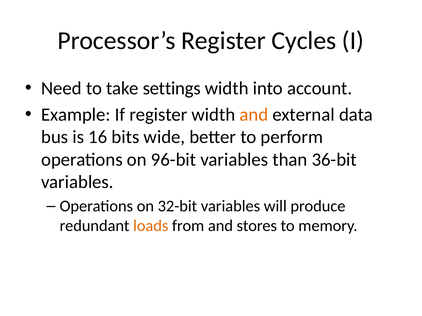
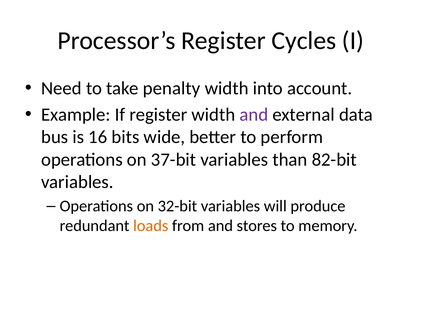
settings: settings -> penalty (172, 89)
and colour: orange -> purple (254, 115)
96-bit: 96-bit -> 37-bit (174, 160)
36-bit: 36-bit -> 82-bit (334, 160)
